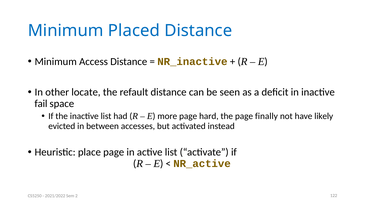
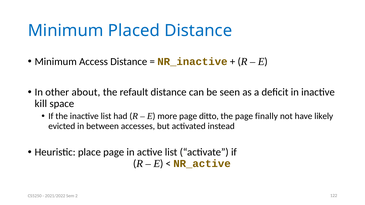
locate: locate -> about (86, 92)
fail: fail -> kill (41, 104)
hard: hard -> ditto (209, 116)
